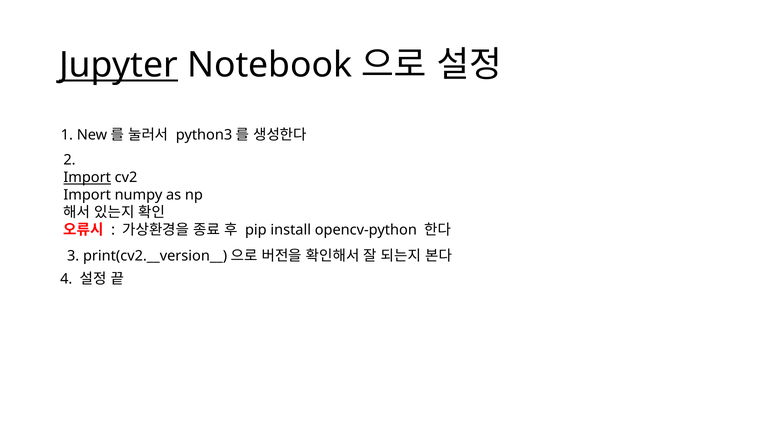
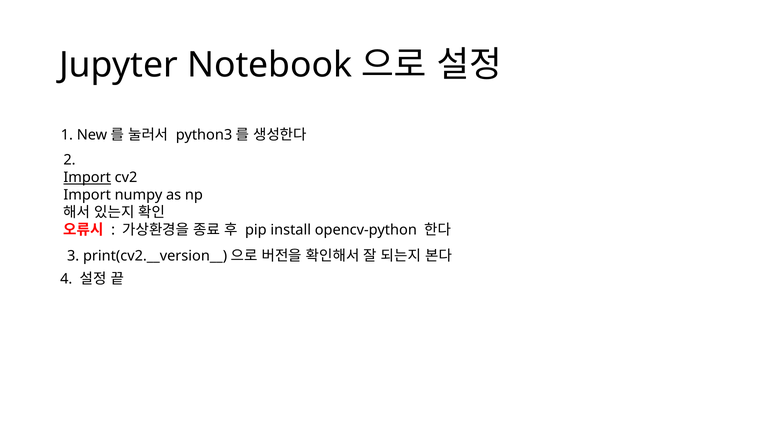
Jupyter underline: present -> none (119, 65)
